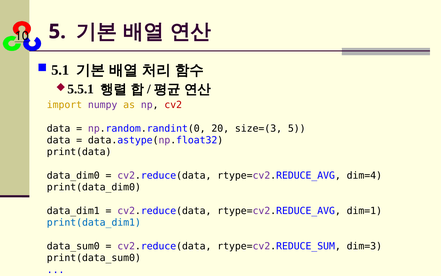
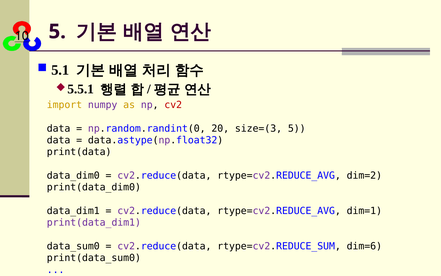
dim=4: dim=4 -> dim=2 (364, 175)
print(data_dim1 colour: blue -> purple (94, 222)
dim=3: dim=3 -> dim=6 (364, 246)
